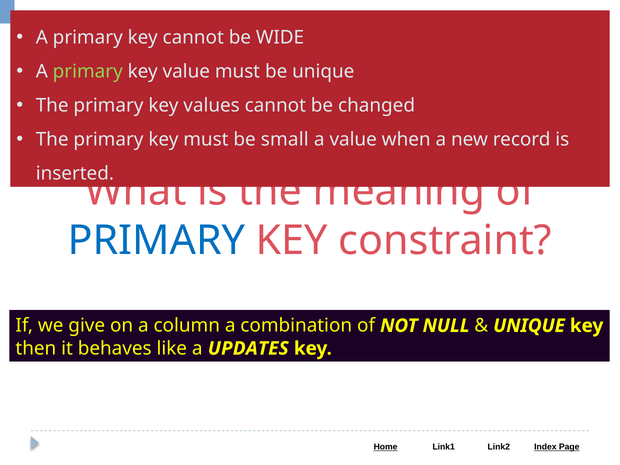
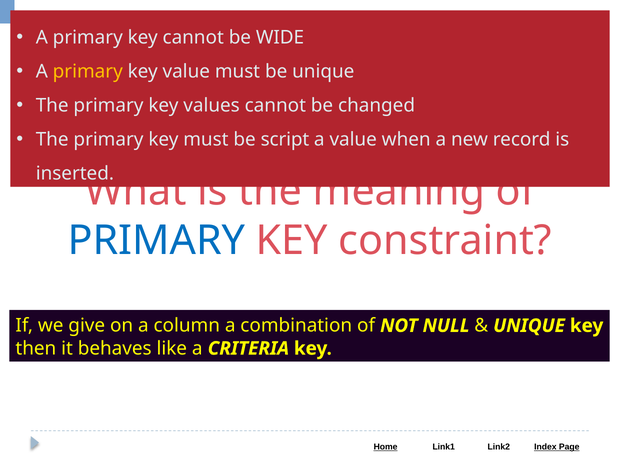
primary colour: light green -> yellow (88, 71)
small: small -> script (285, 140)
UPDATES: UPDATES -> CRITERIA (248, 348)
